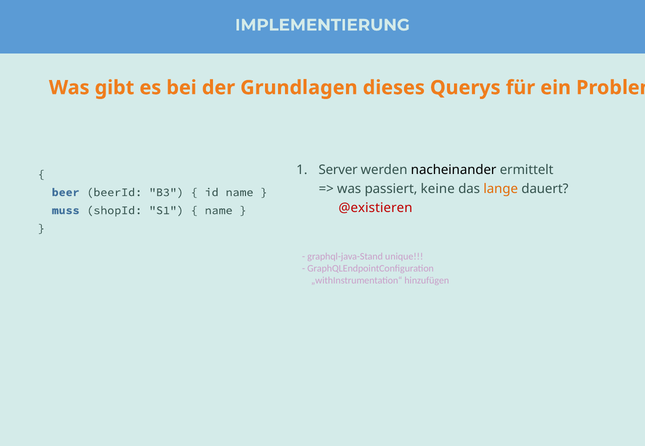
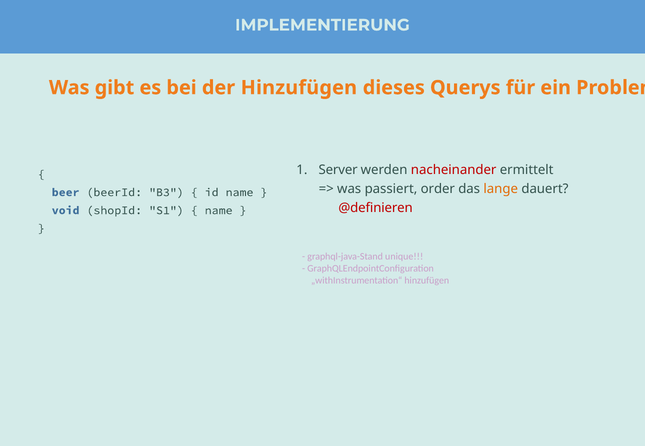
der Grundlagen: Grundlagen -> Hinzufügen (299, 88)
nacheinander colour: black -> red (454, 170)
keine: keine -> order (438, 189)
@existieren: @existieren -> @definieren (376, 208)
muss: muss -> void (66, 211)
